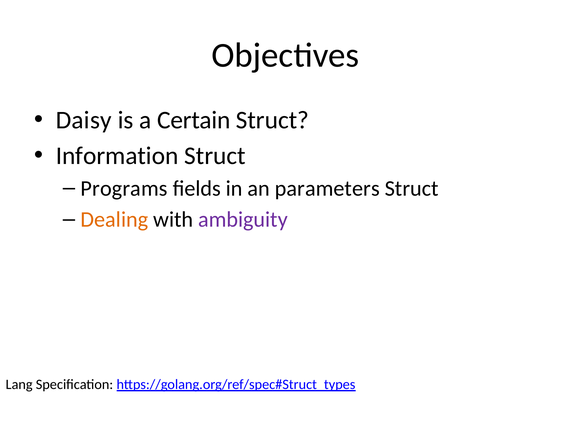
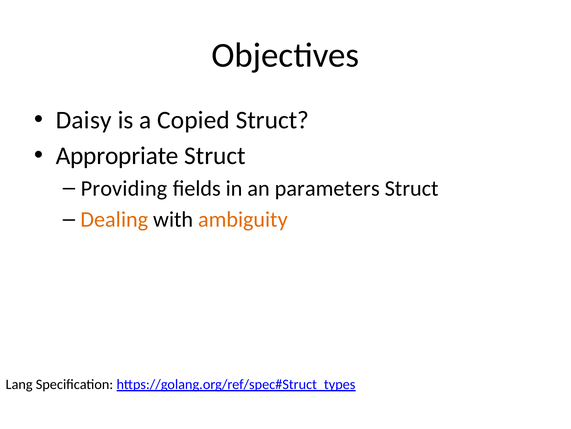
Certain: Certain -> Copied (194, 120)
Information: Information -> Appropriate (117, 155)
Programs: Programs -> Providing (124, 188)
ambiguity colour: purple -> orange (243, 219)
